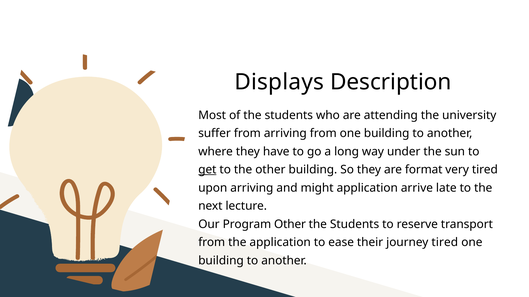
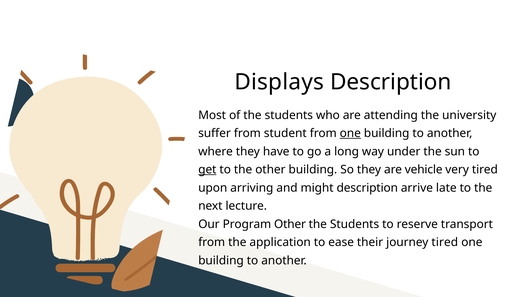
from arriving: arriving -> student (285, 134)
one underline: none -> present (350, 134)
format: format -> vehicle (424, 170)
might application: application -> description (367, 188)
